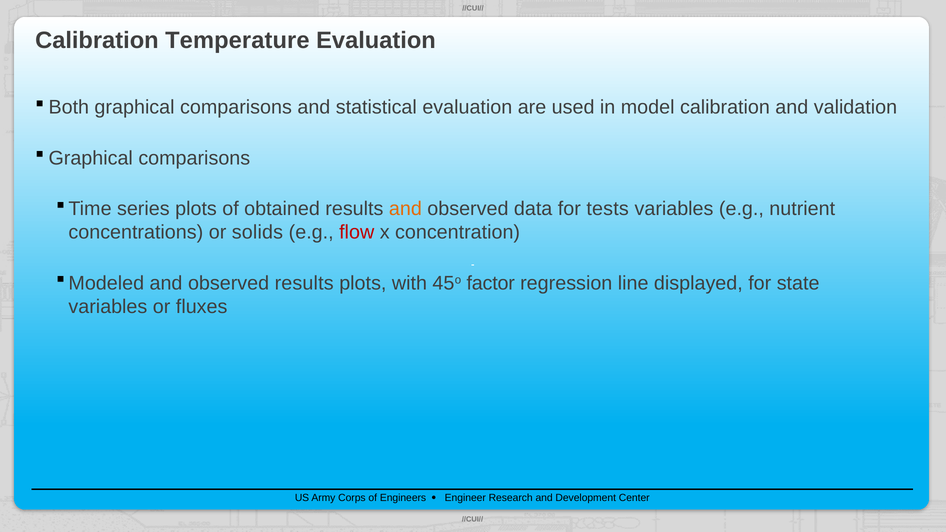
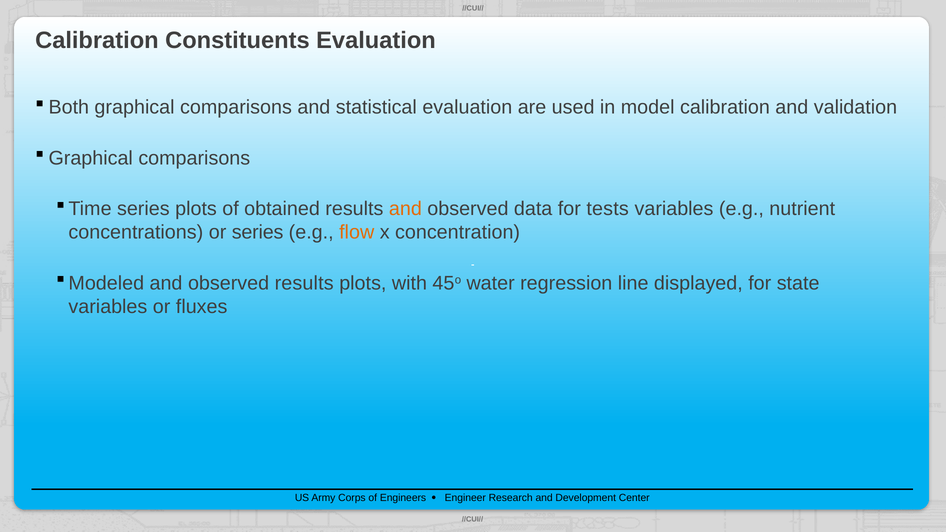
Temperature: Temperature -> Constituents (237, 40)
or solids: solids -> series (258, 232)
flow colour: red -> orange (357, 232)
factor: factor -> water (491, 283)
